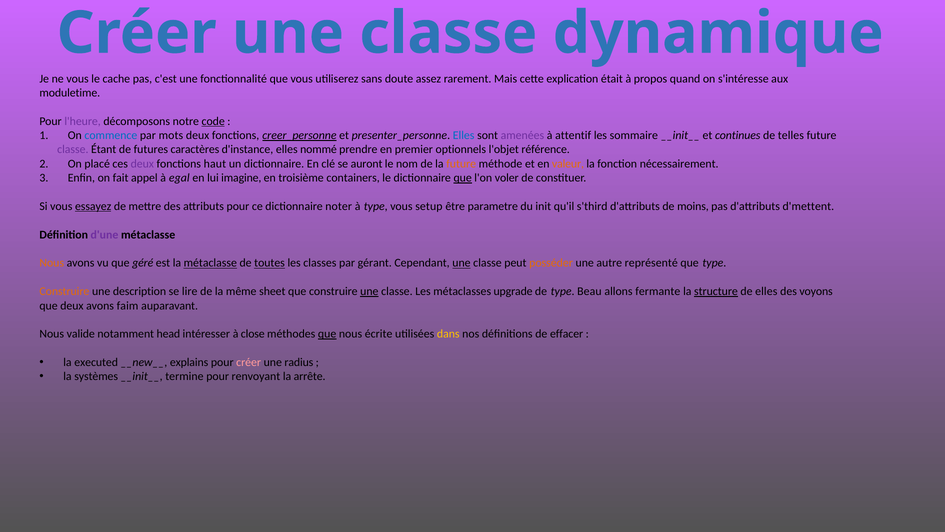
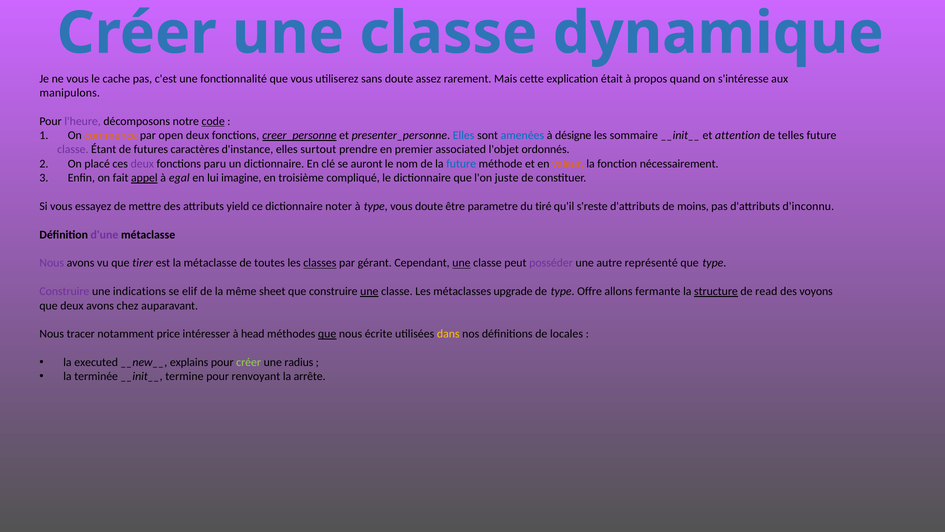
moduletime: moduletime -> manipulons (70, 93)
commence colour: blue -> orange (111, 135)
mots: mots -> open (171, 135)
amenées colour: purple -> blue (522, 135)
attentif: attentif -> désigne (573, 135)
continues: continues -> attention (738, 135)
nommé: nommé -> surtout (318, 149)
optionnels: optionnels -> associated (461, 149)
référence: référence -> ordonnés (546, 149)
haut: haut -> paru (215, 164)
future colour: orange -> blue (461, 164)
appel underline: none -> present (144, 178)
containers: containers -> compliqué (353, 178)
que underline: present -> none (463, 178)
voler: voler -> juste (507, 178)
essayez underline: present -> none (93, 206)
attributs pour: pour -> yield (238, 206)
vous setup: setup -> doute (429, 206)
init: init -> tiré (543, 206)
s'third: s'third -> s'reste (592, 206)
d'mettent: d'mettent -> d'inconnu (808, 206)
Nous colour: orange -> purple (52, 263)
géré: géré -> tirer (143, 263)
métaclasse underline: present -> none (210, 263)
toutes underline: present -> none (270, 263)
classes underline: none -> present (320, 263)
posséder colour: orange -> purple (551, 263)
Construire colour: orange -> purple (64, 291)
description: description -> indications (139, 291)
lire: lire -> elif (190, 291)
Beau: Beau -> Offre (590, 291)
de elles: elles -> read (766, 291)
faim: faim -> chez (128, 305)
valide: valide -> tracer (81, 334)
head: head -> price (168, 334)
close: close -> head (253, 334)
effacer: effacer -> locales (567, 334)
créer colour: pink -> light green (249, 362)
systèmes: systèmes -> terminée (96, 376)
